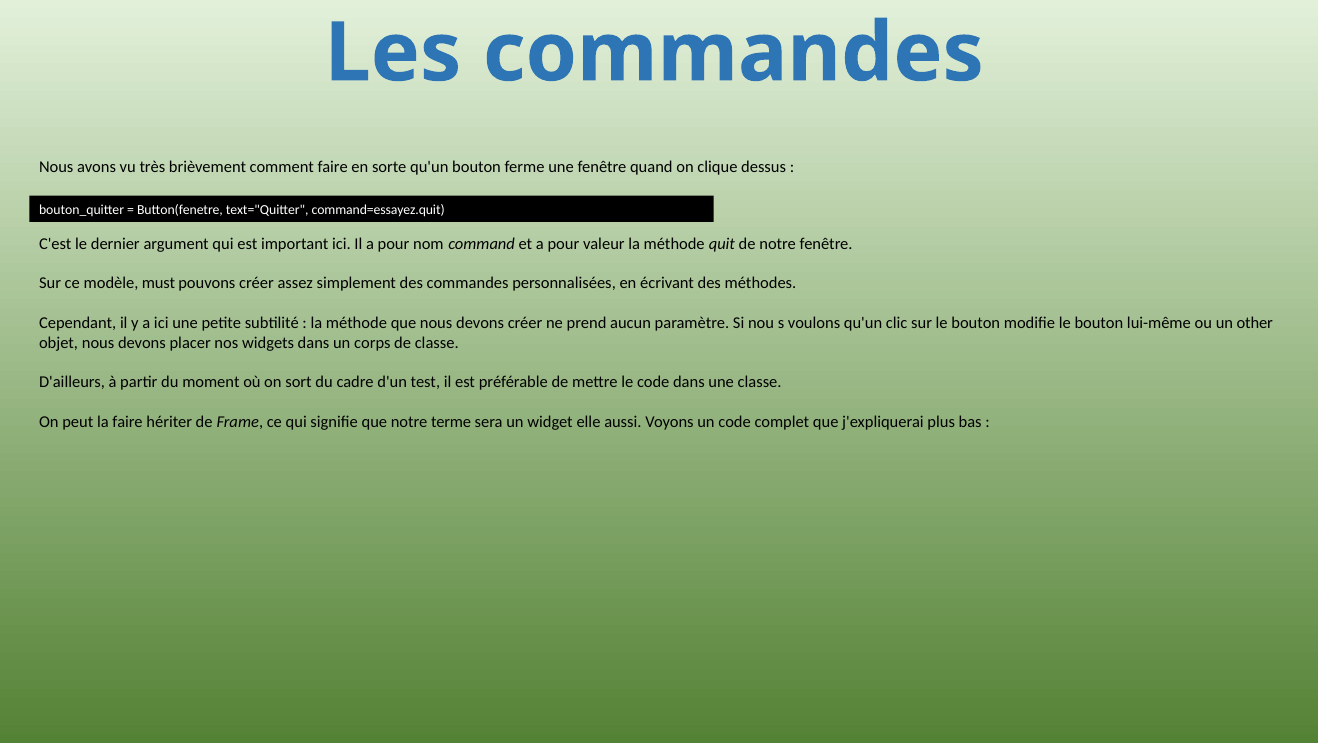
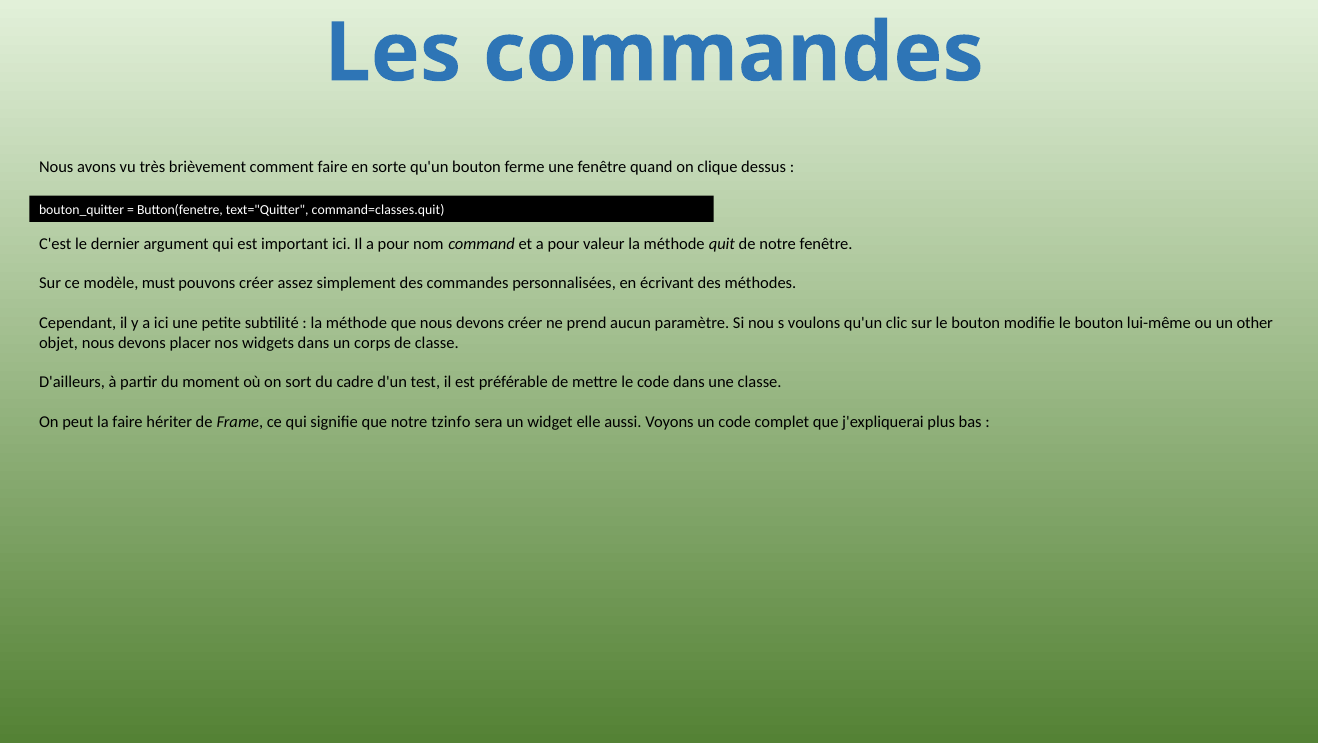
command=essayez.quit: command=essayez.quit -> command=classes.quit (378, 210)
terme: terme -> tzinfo (451, 422)
